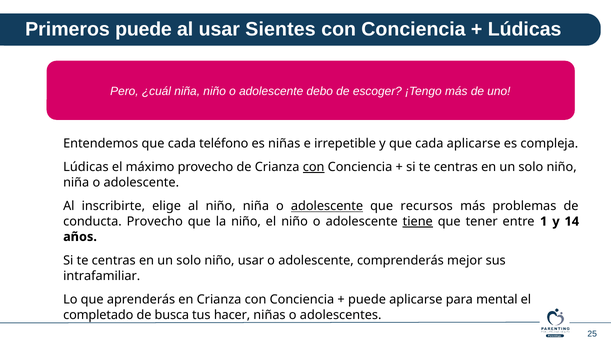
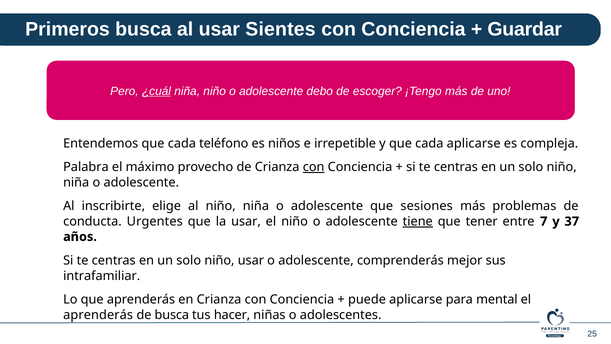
Primeros puede: puede -> busca (143, 29)
Lúdicas: Lúdicas -> Guardar (525, 29)
¿cuál underline: none -> present (156, 91)
es niñas: niñas -> niños (284, 143)
Lúdicas: Lúdicas -> Palabra (86, 167)
adolescente underline: present -> none (327, 206)
recursos: recursos -> sesiones (427, 206)
conducta Provecho: Provecho -> Urgentes (155, 221)
la niño: niño -> usar (246, 221)
1: 1 -> 7 (544, 221)
14: 14 -> 37 (572, 221)
completado: completado -> aprenderás (98, 315)
